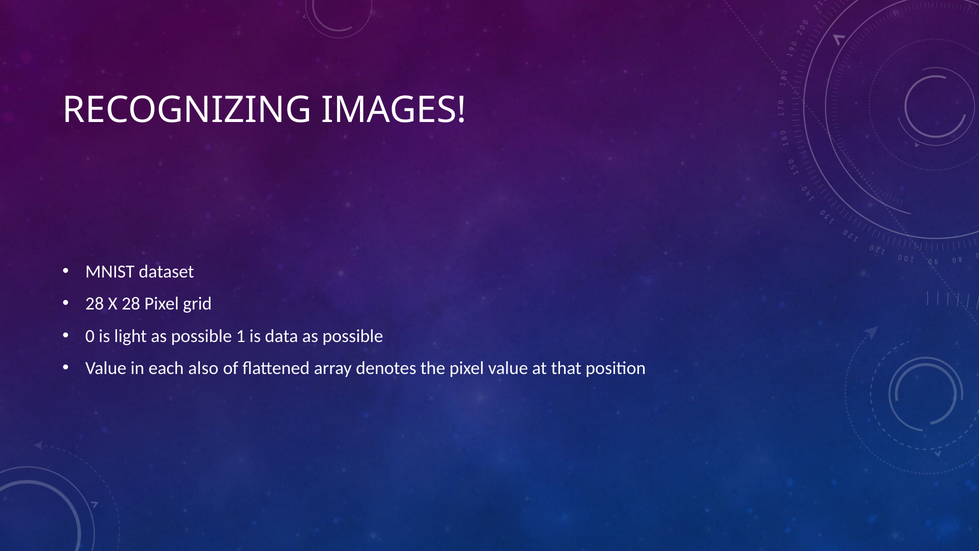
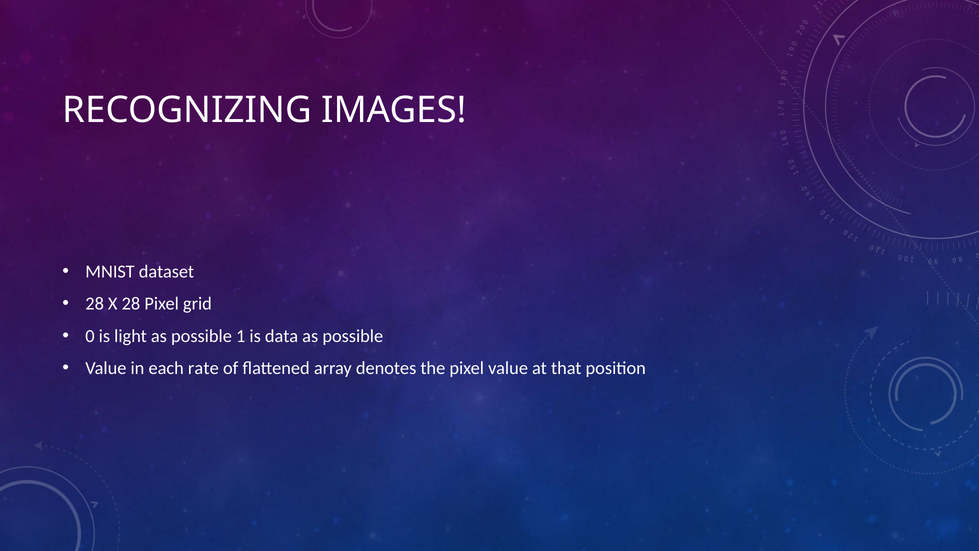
also: also -> rate (203, 368)
